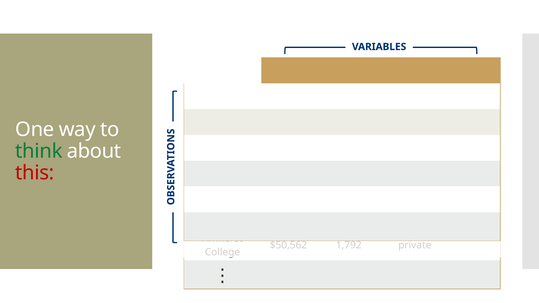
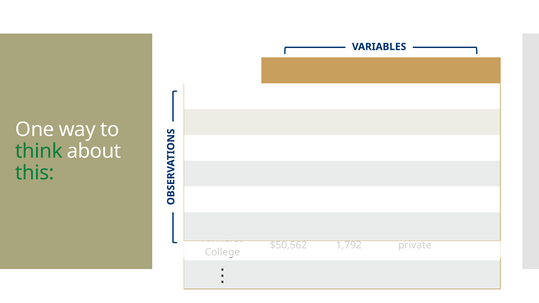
this colour: red -> green (35, 173)
